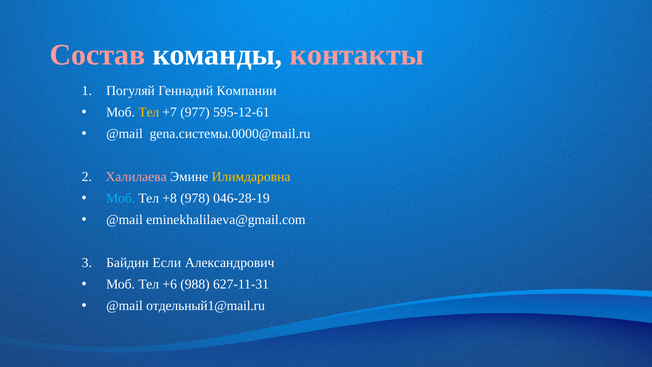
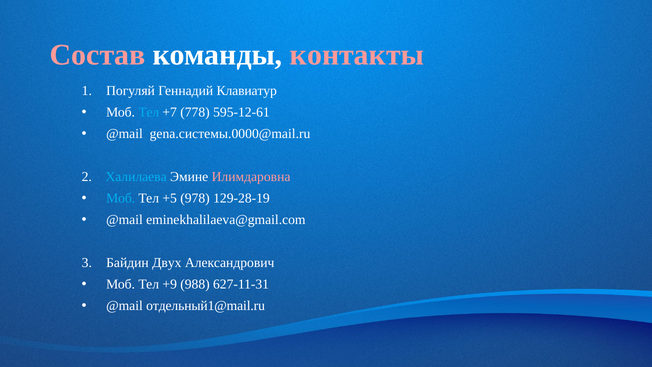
Компании: Компании -> Клавиатур (247, 91)
Тел colour: yellow -> light blue (149, 112)
977: 977 -> 778 (195, 112)
Халилаева colour: pink -> light blue (136, 177)
Илимдаровна colour: yellow -> pink (251, 177)
+8: +8 -> +5 (170, 198)
046-28-19: 046-28-19 -> 129-28-19 (241, 198)
Если: Если -> Двух (167, 263)
+6: +6 -> +9 (170, 284)
